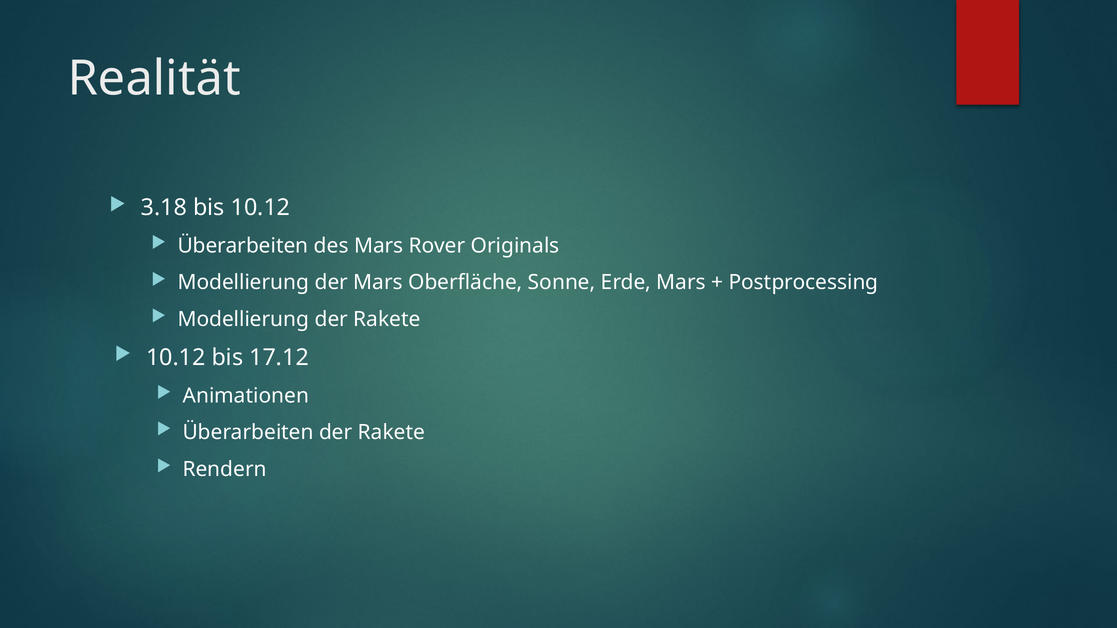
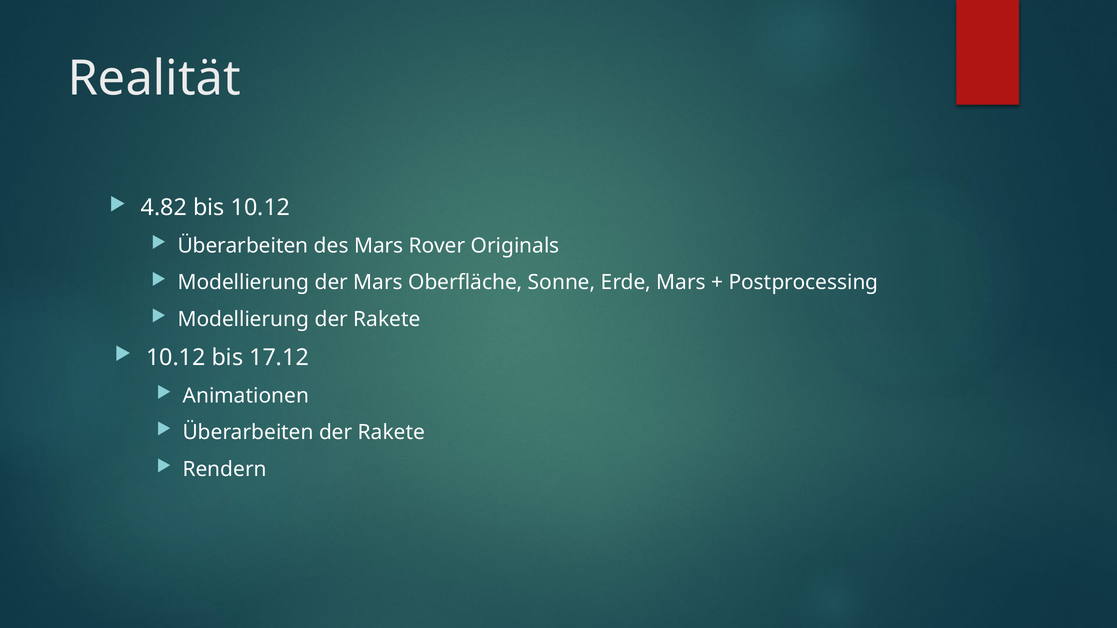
3.18: 3.18 -> 4.82 (164, 208)
